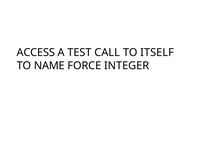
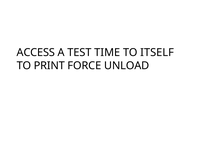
CALL: CALL -> TIME (107, 52)
NAME: NAME -> PRINT (49, 65)
INTEGER: INTEGER -> UNLOAD (127, 65)
